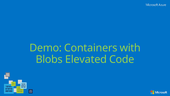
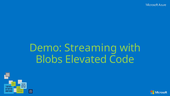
Containers: Containers -> Streaming (91, 48)
